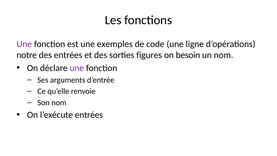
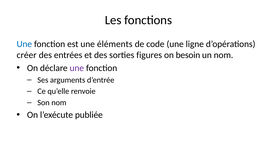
Une colour: purple -> blue (24, 44)
exemples: exemples -> éléments (115, 44)
notre: notre -> créer (27, 55)
l’exécute entrées: entrées -> publiée (89, 115)
